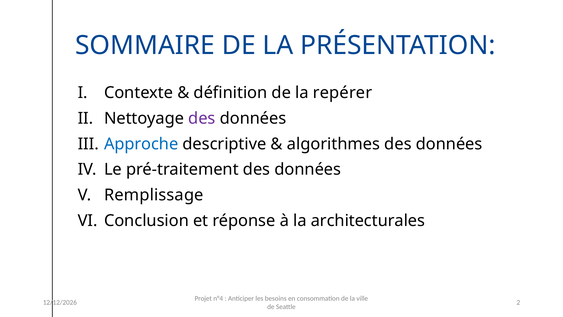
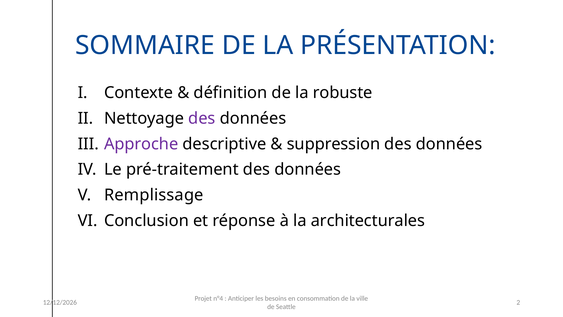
repérer: repérer -> robuste (343, 93)
Approche colour: blue -> purple (141, 144)
algorithmes: algorithmes -> suppression (334, 144)
